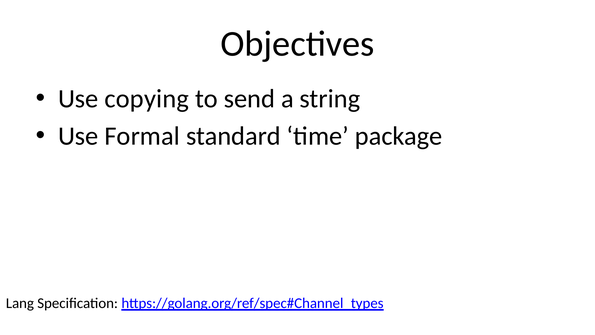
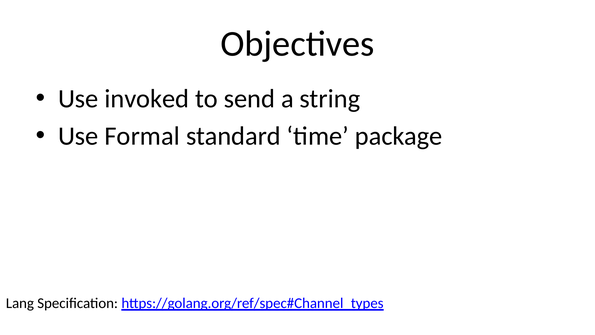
copying: copying -> invoked (147, 99)
